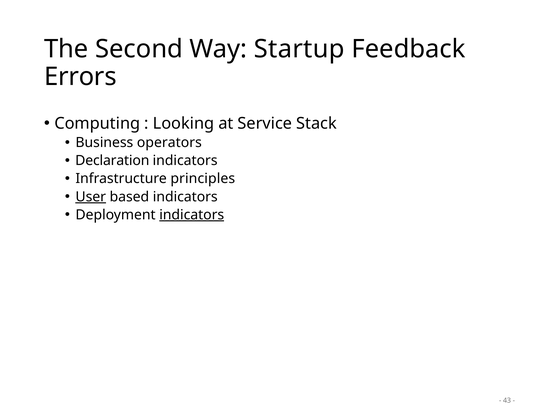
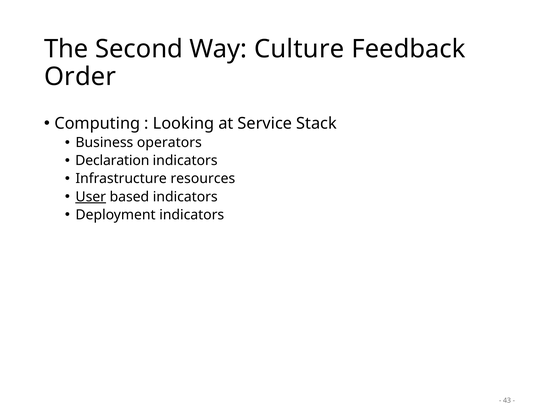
Startup: Startup -> Culture (299, 49)
Errors: Errors -> Order (80, 76)
principles: principles -> resources (203, 178)
indicators underline: present -> none (192, 214)
